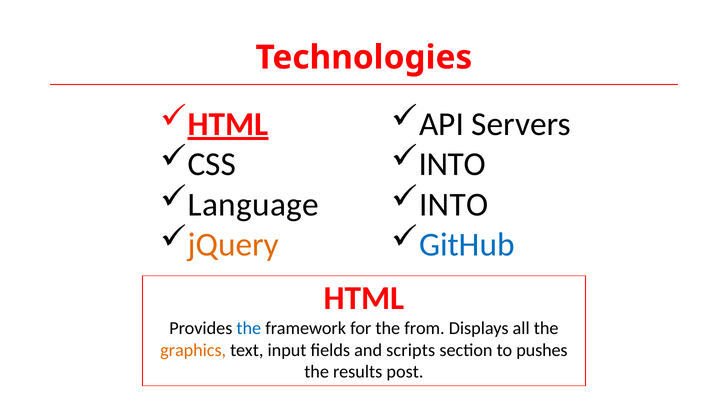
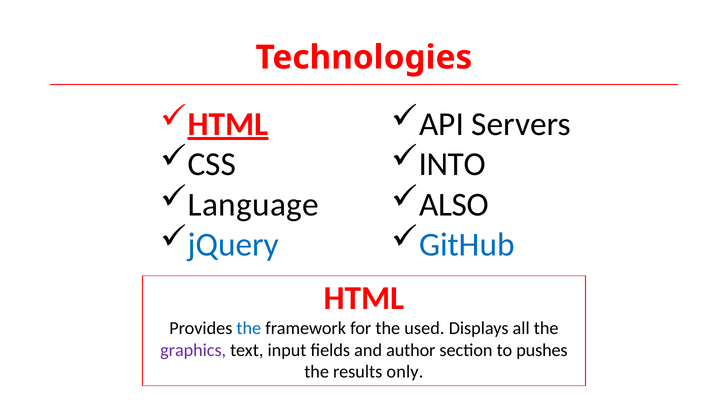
INTO: INTO -> ALSO (454, 204)
jQuery colour: orange -> blue (233, 244)
from: from -> used (424, 328)
graphics colour: orange -> purple (193, 350)
scripts: scripts -> author (411, 350)
post: post -> only (405, 372)
